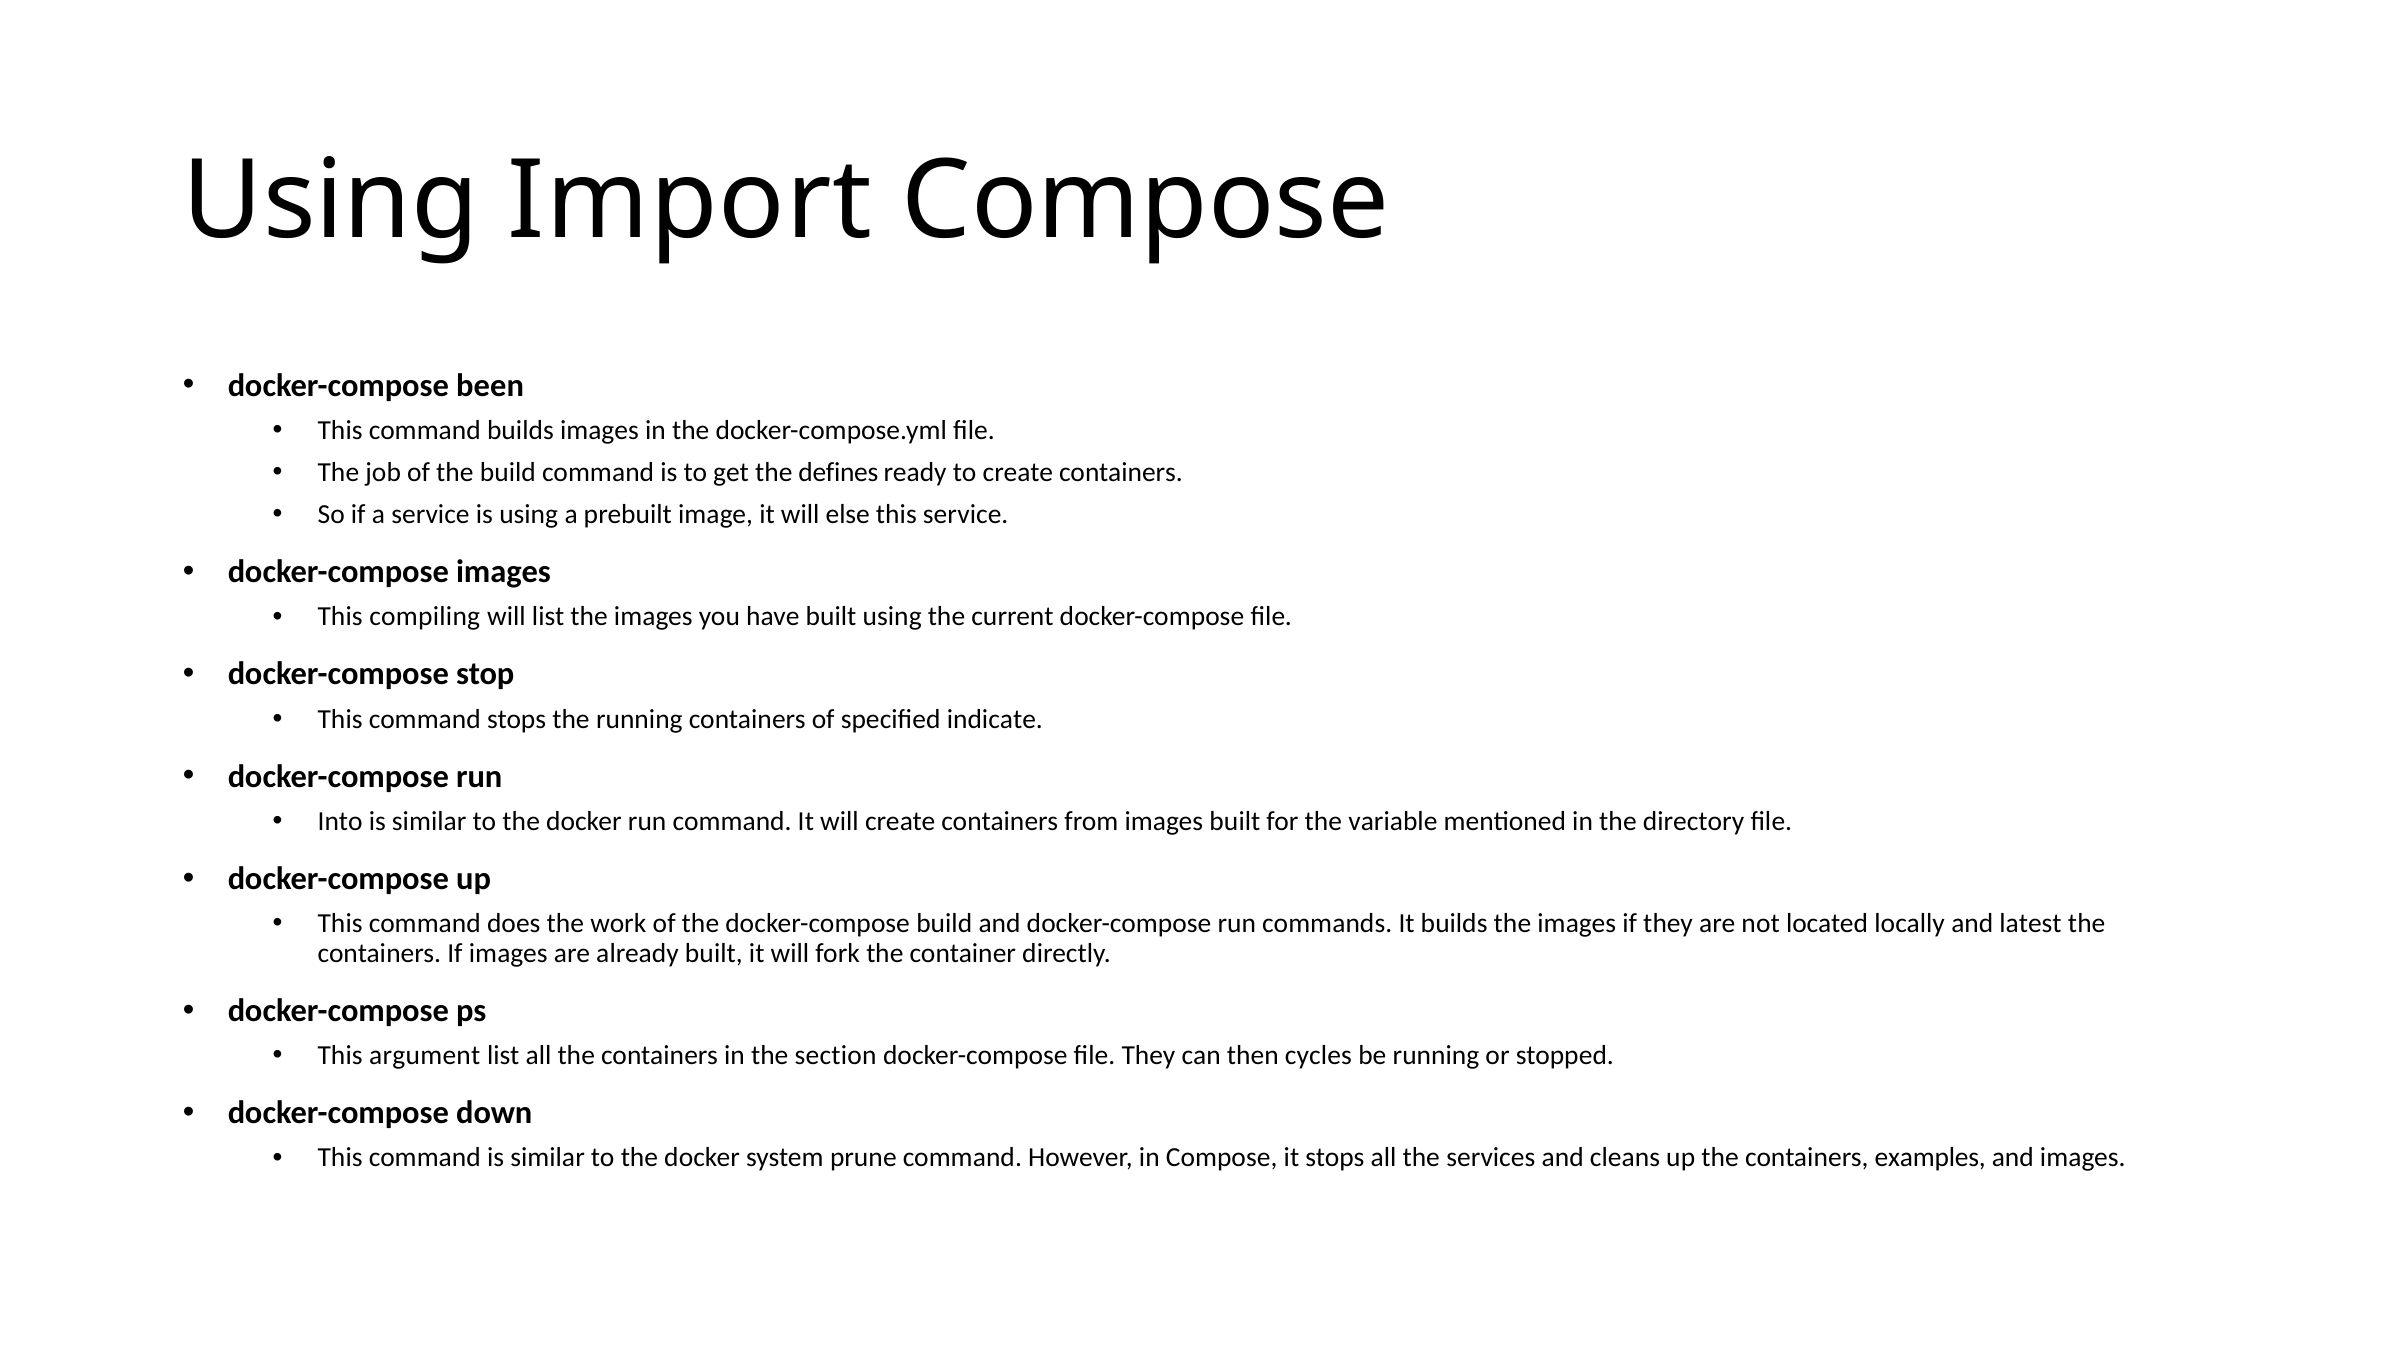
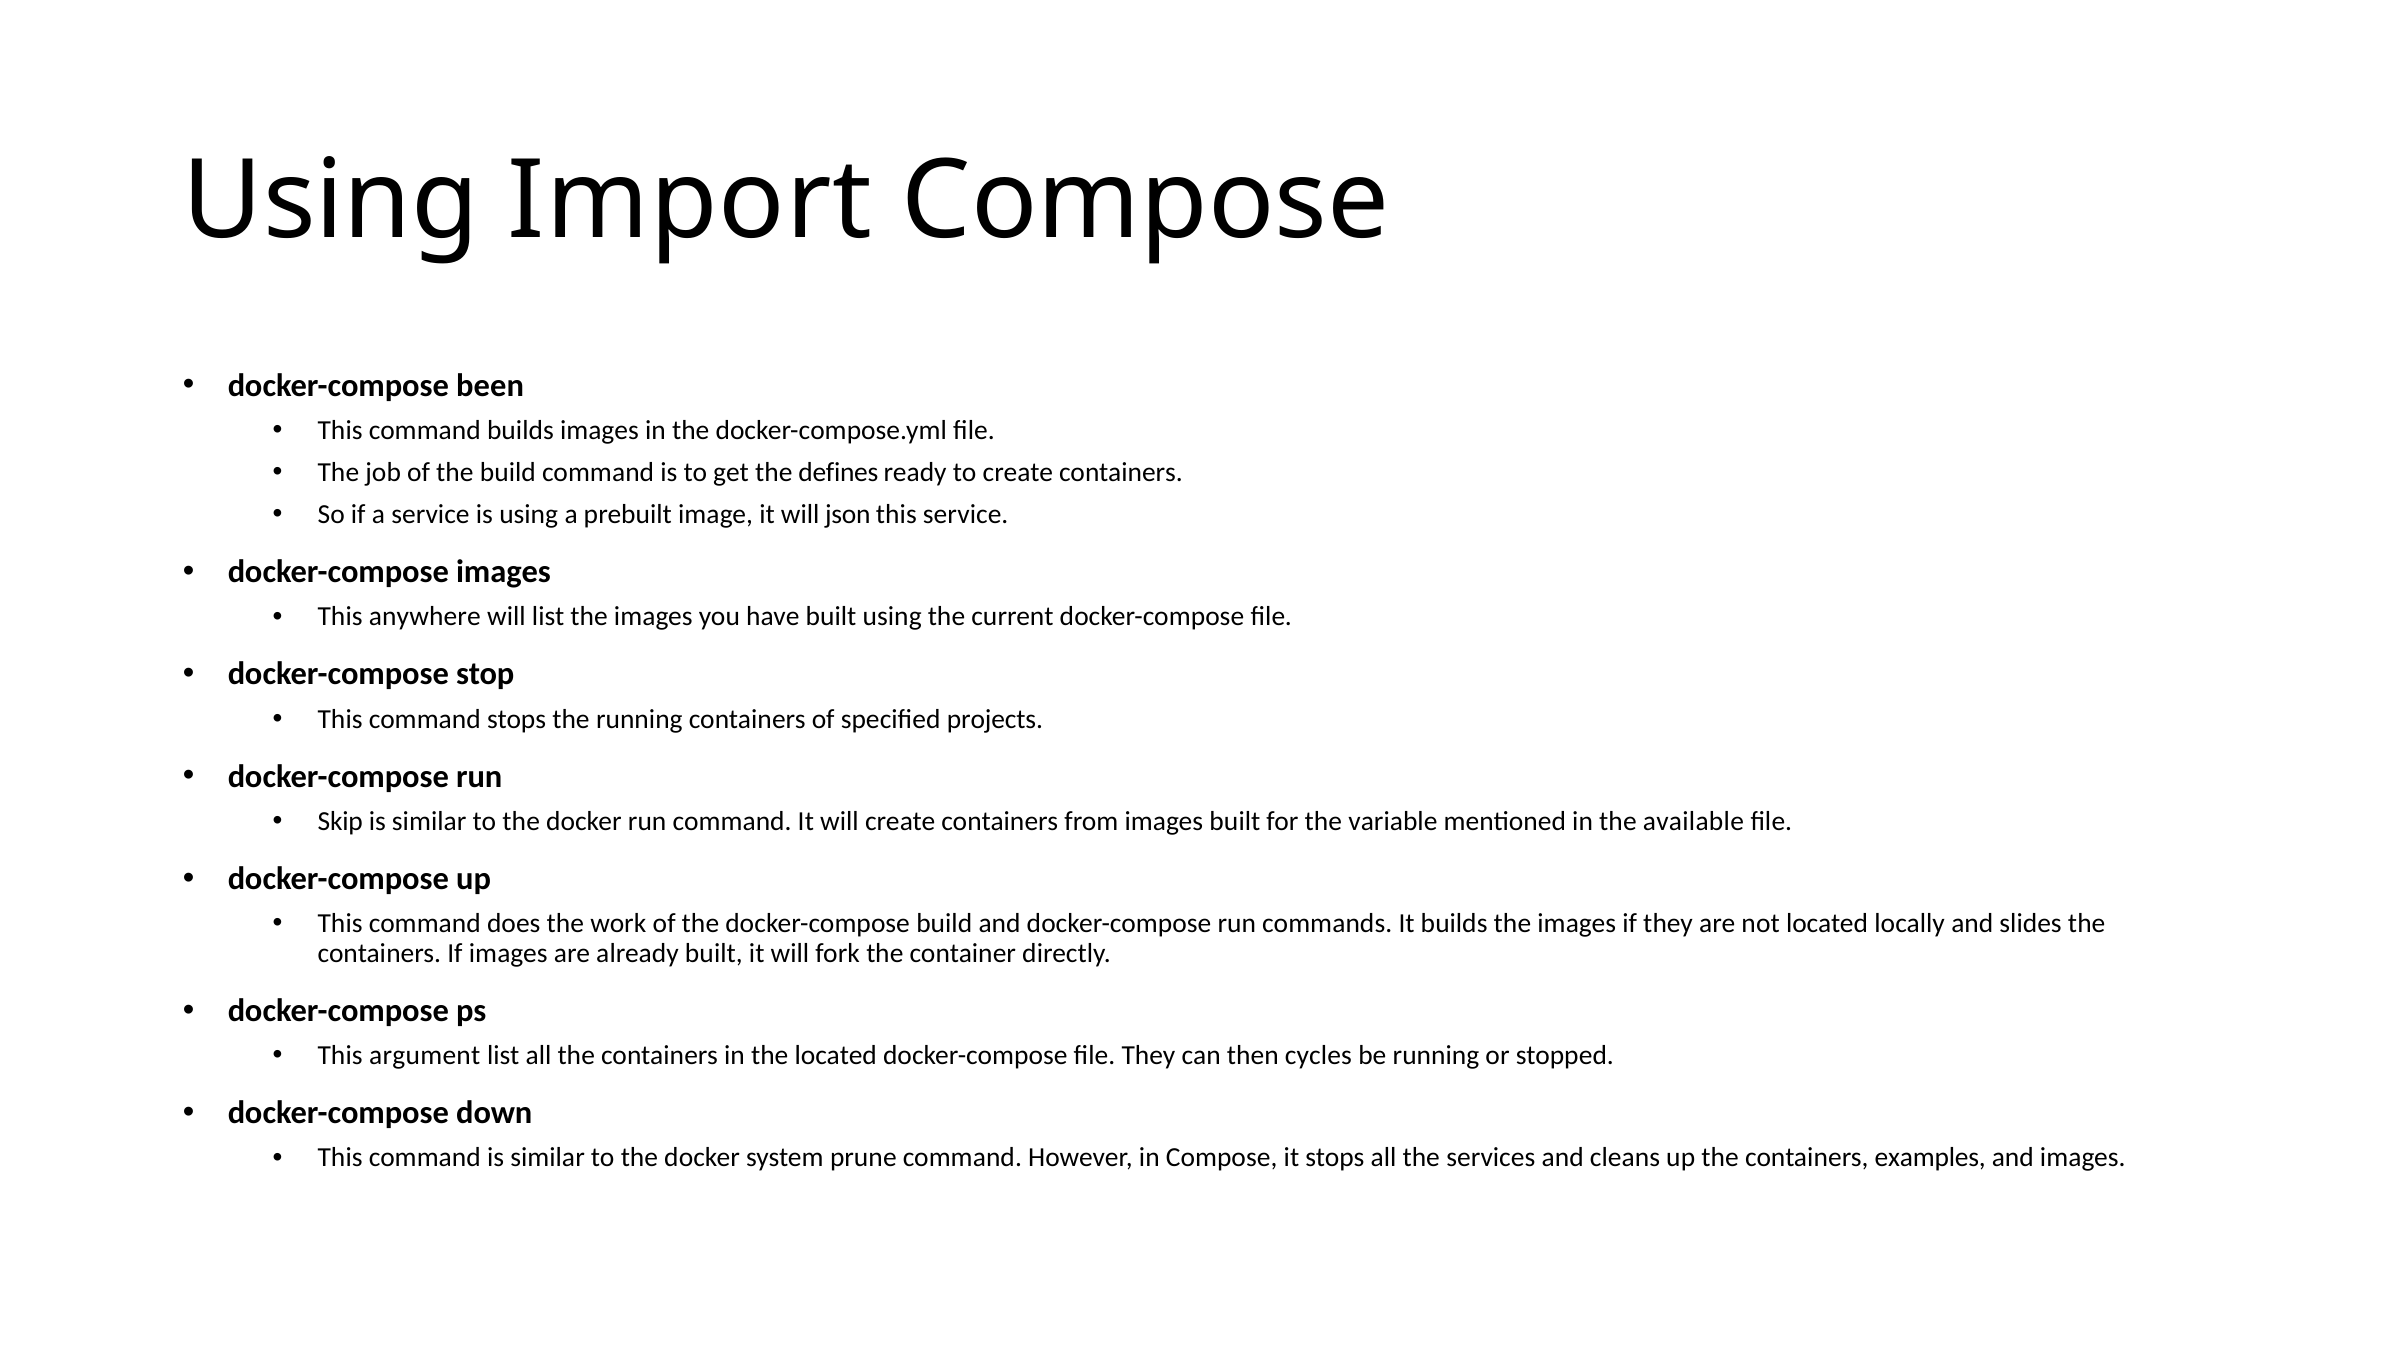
else: else -> json (848, 515)
compiling: compiling -> anywhere (425, 617)
indicate: indicate -> projects (995, 719)
Into: Into -> Skip (340, 821)
directory: directory -> available (1693, 821)
latest: latest -> slides (2031, 924)
the section: section -> located (836, 1056)
